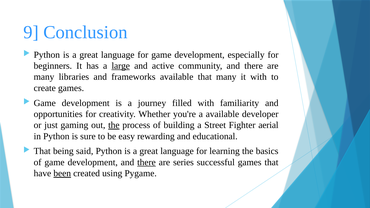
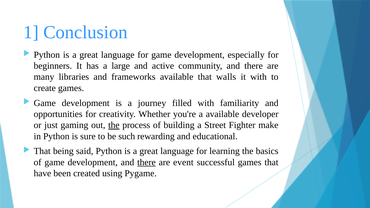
9: 9 -> 1 (31, 32)
large underline: present -> none (121, 66)
that many: many -> walls (226, 77)
aerial: aerial -> make (268, 125)
easy: easy -> such (127, 136)
series: series -> event (183, 162)
been underline: present -> none (62, 173)
